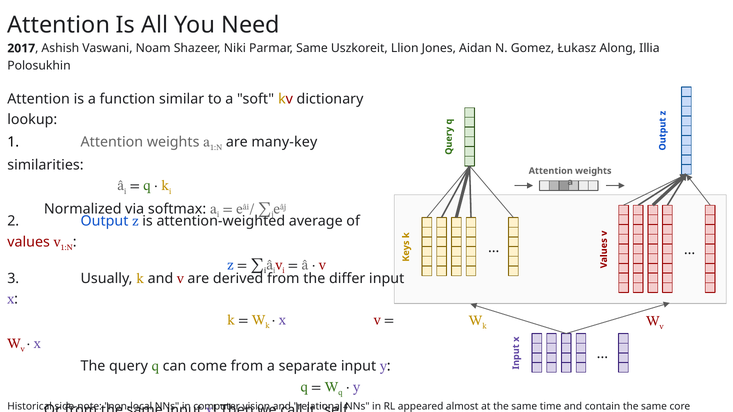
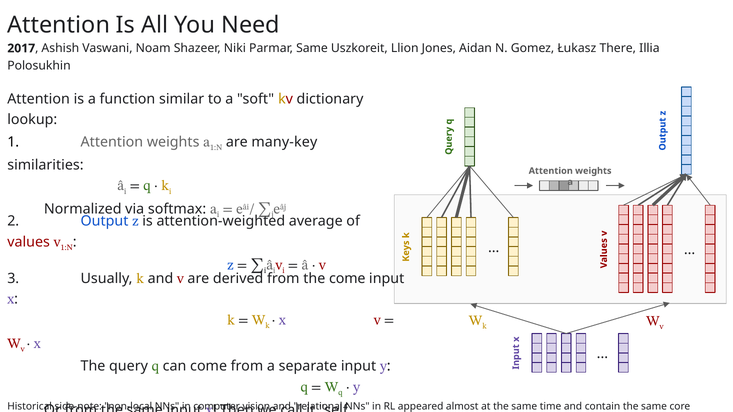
Along: Along -> There (618, 48)
differ: differ -> come (347, 279)
